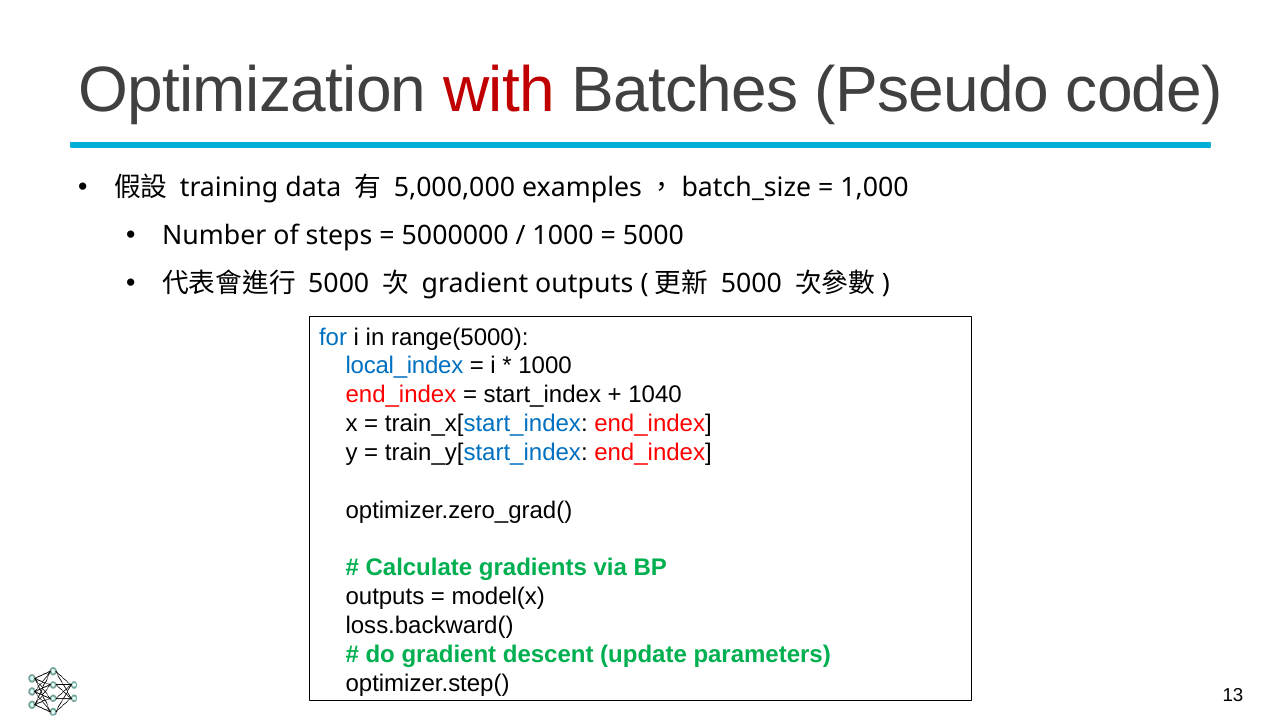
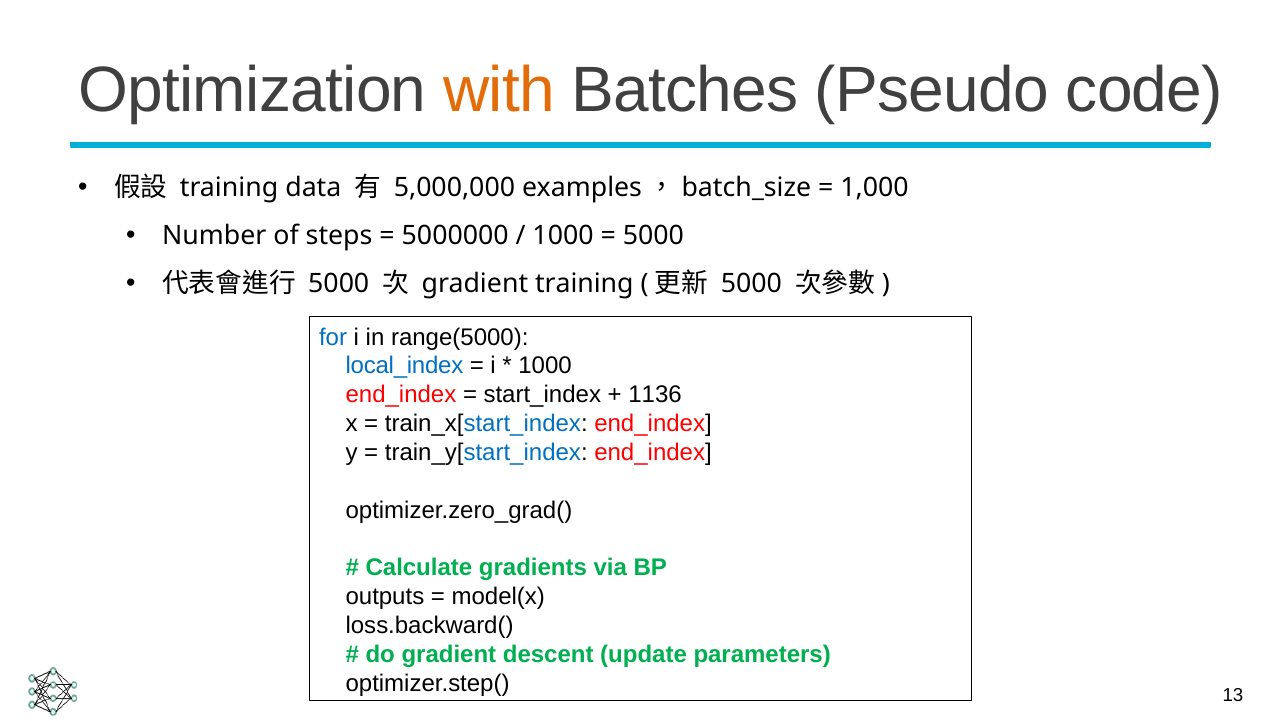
with colour: red -> orange (499, 90)
gradient outputs: outputs -> training (584, 284)
1040: 1040 -> 1136 (655, 395)
